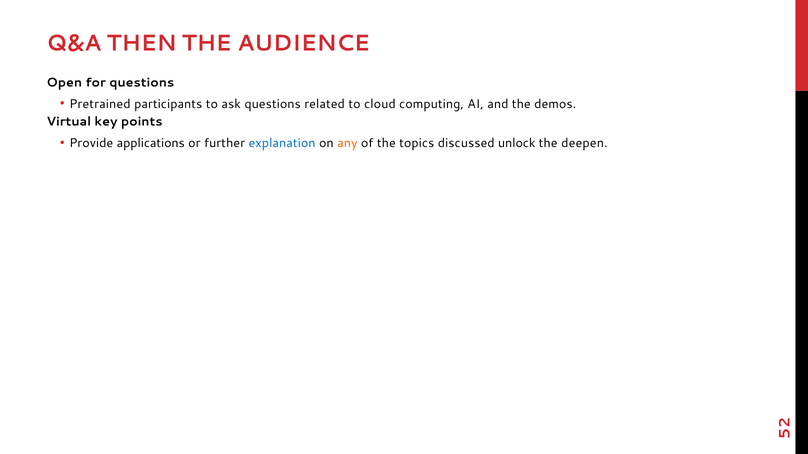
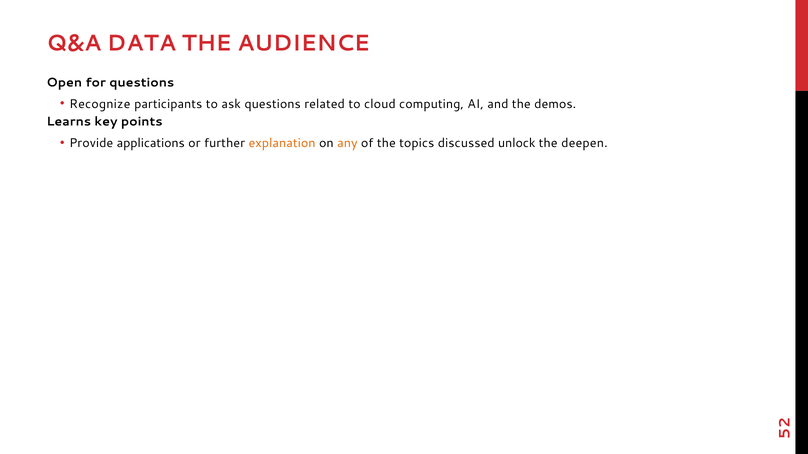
THEN: THEN -> DATA (141, 43)
Pretrained: Pretrained -> Recognize (100, 104)
Virtual: Virtual -> Learns (69, 122)
explanation colour: blue -> orange (282, 143)
